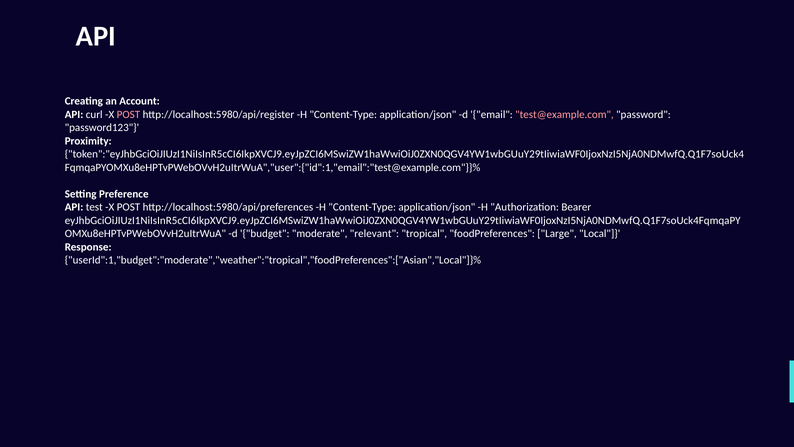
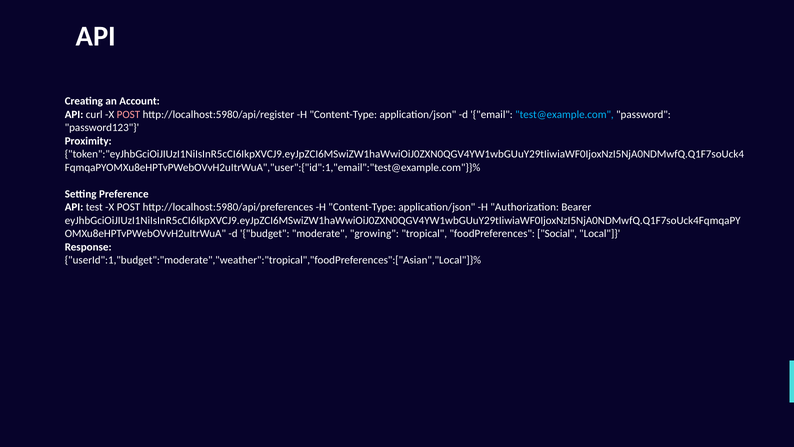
test@example.com colour: pink -> light blue (564, 114)
relevant: relevant -> growing (374, 234)
Large: Large -> Social (557, 234)
